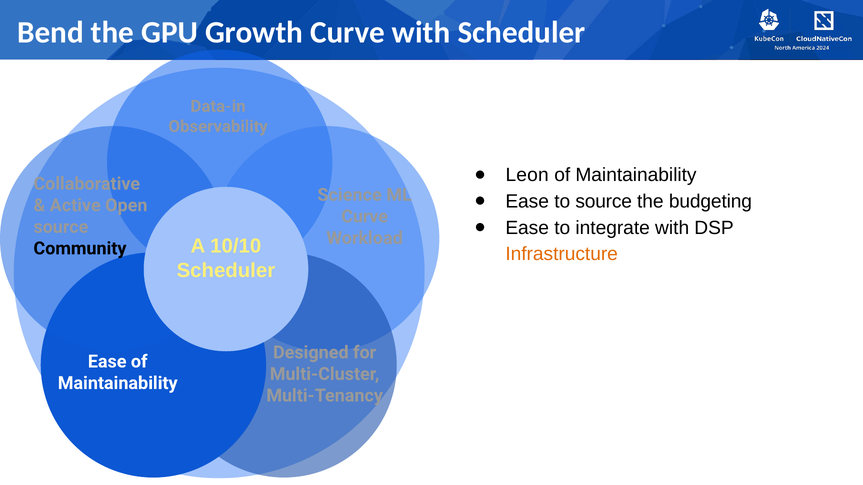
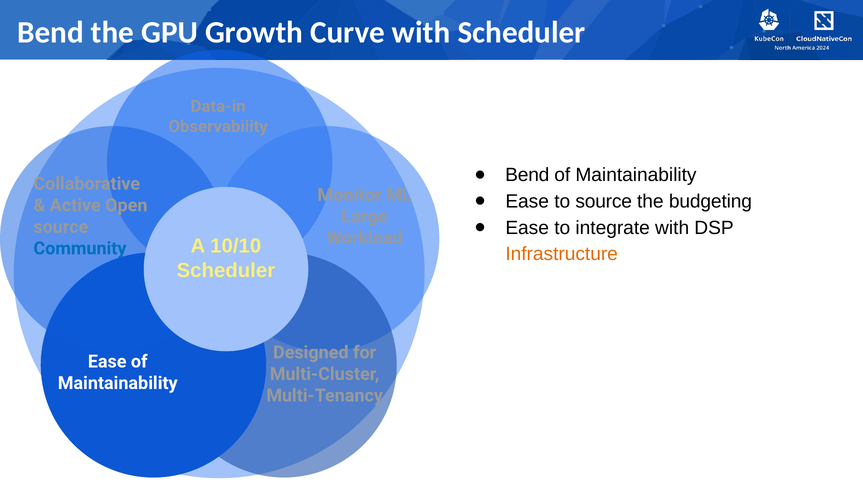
Leon: Leon -> Bend (527, 175)
Science: Science -> Monitor (350, 195)
Curve: Curve -> Large (364, 217)
Community colour: black -> blue (80, 249)
